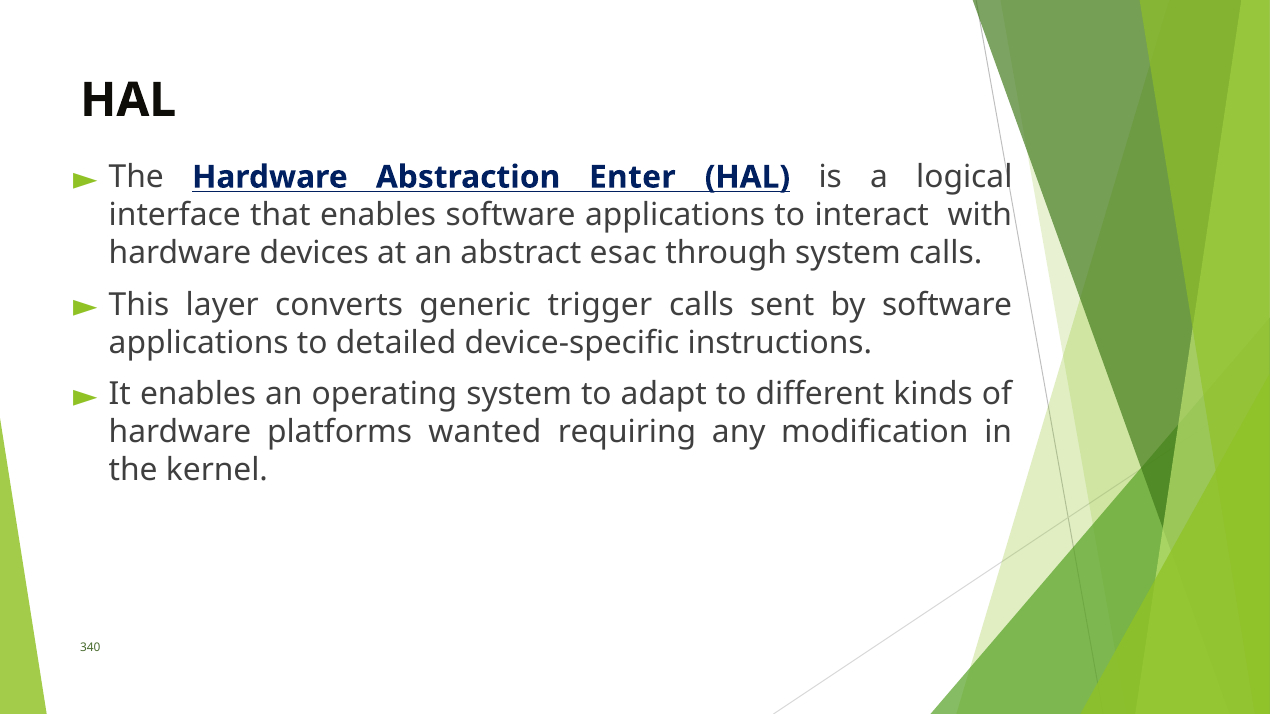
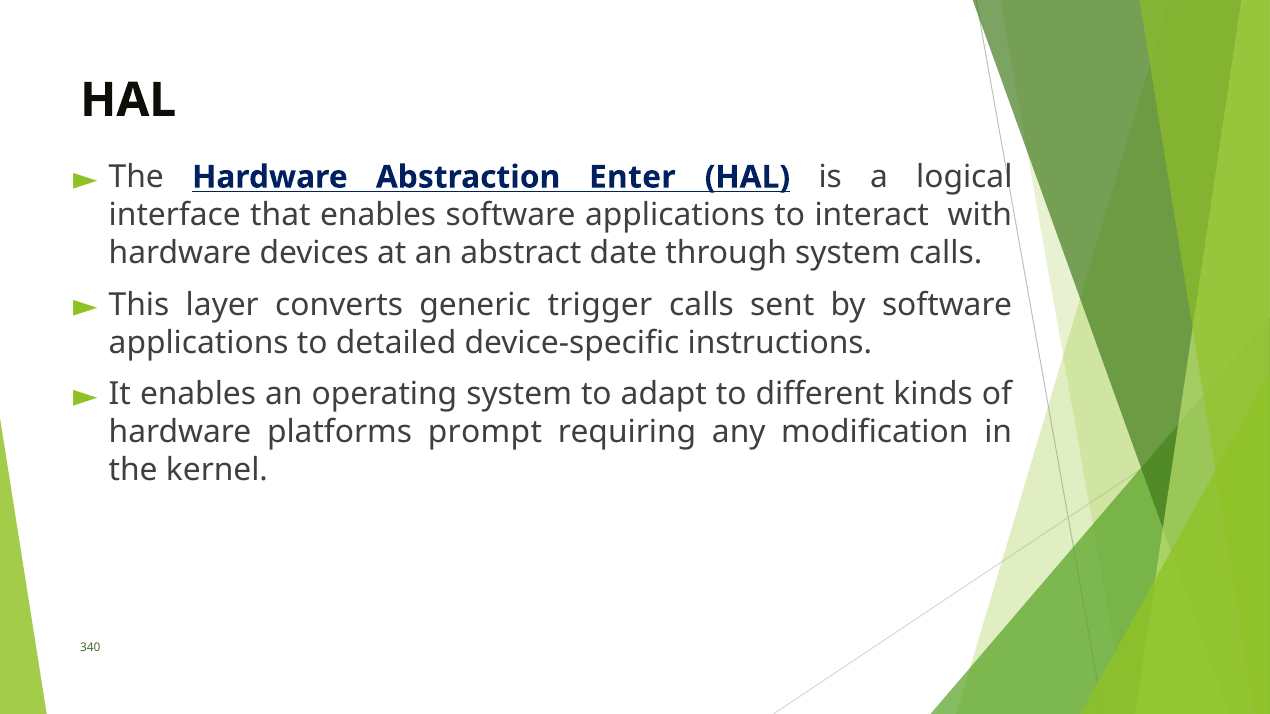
esac: esac -> date (623, 253)
wanted: wanted -> prompt (485, 432)
